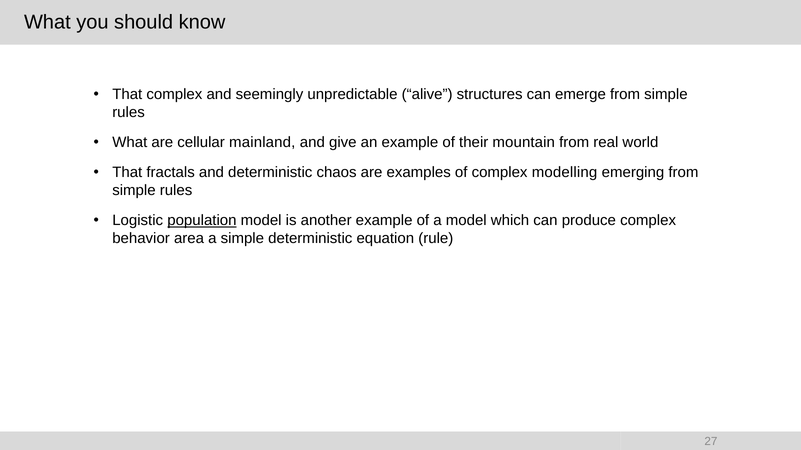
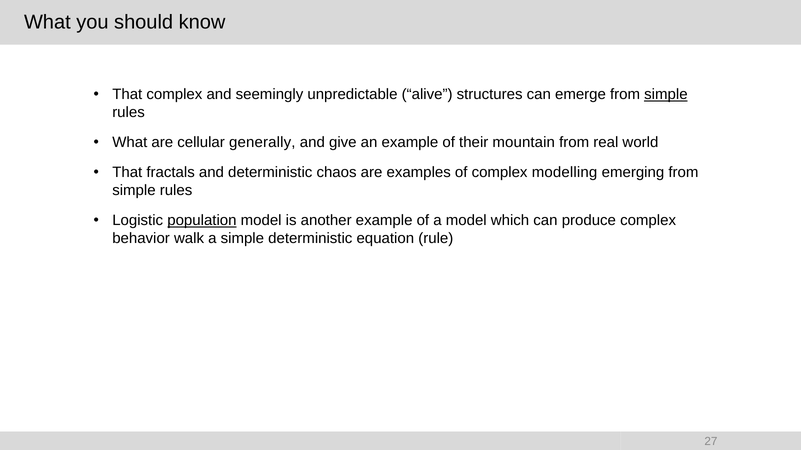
simple underline: none -> present (666, 95)
mainland: mainland -> generally (262, 143)
area: area -> walk (189, 239)
